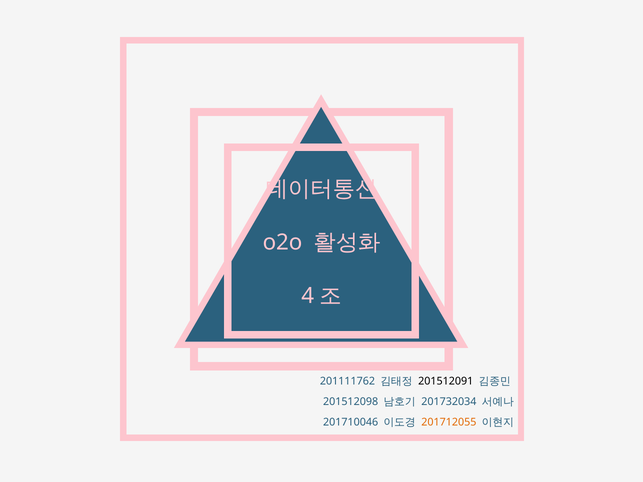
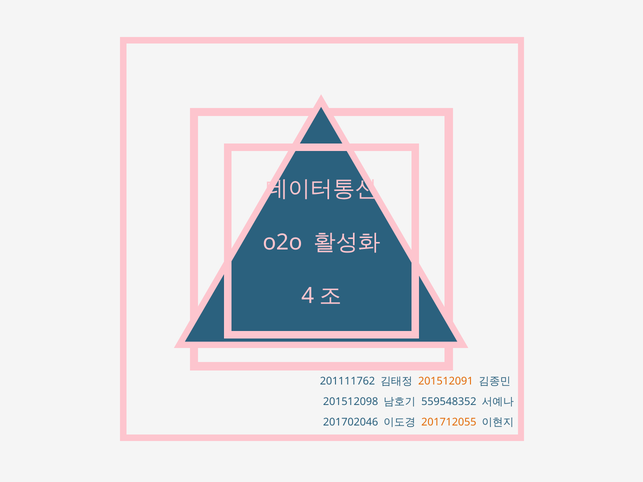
201512091 colour: black -> orange (446, 381)
201732034: 201732034 -> 559548352 (449, 402)
201710046: 201710046 -> 201702046 (351, 422)
